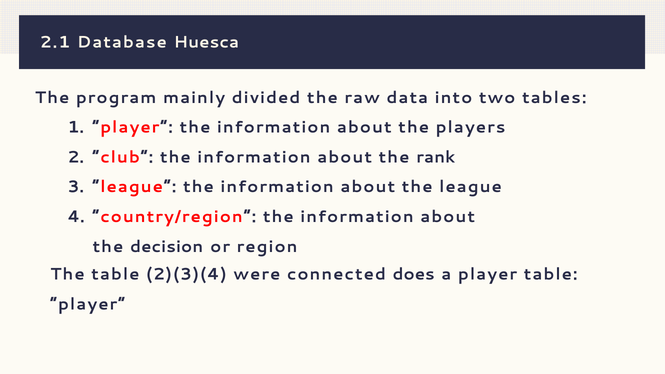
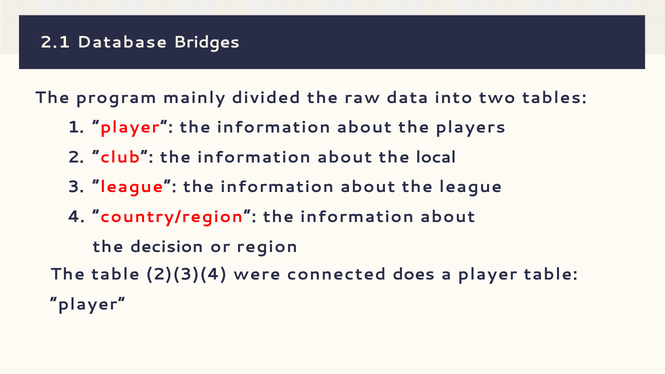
Huesca: Huesca -> Bridges (207, 42)
rank: rank -> local (436, 157)
